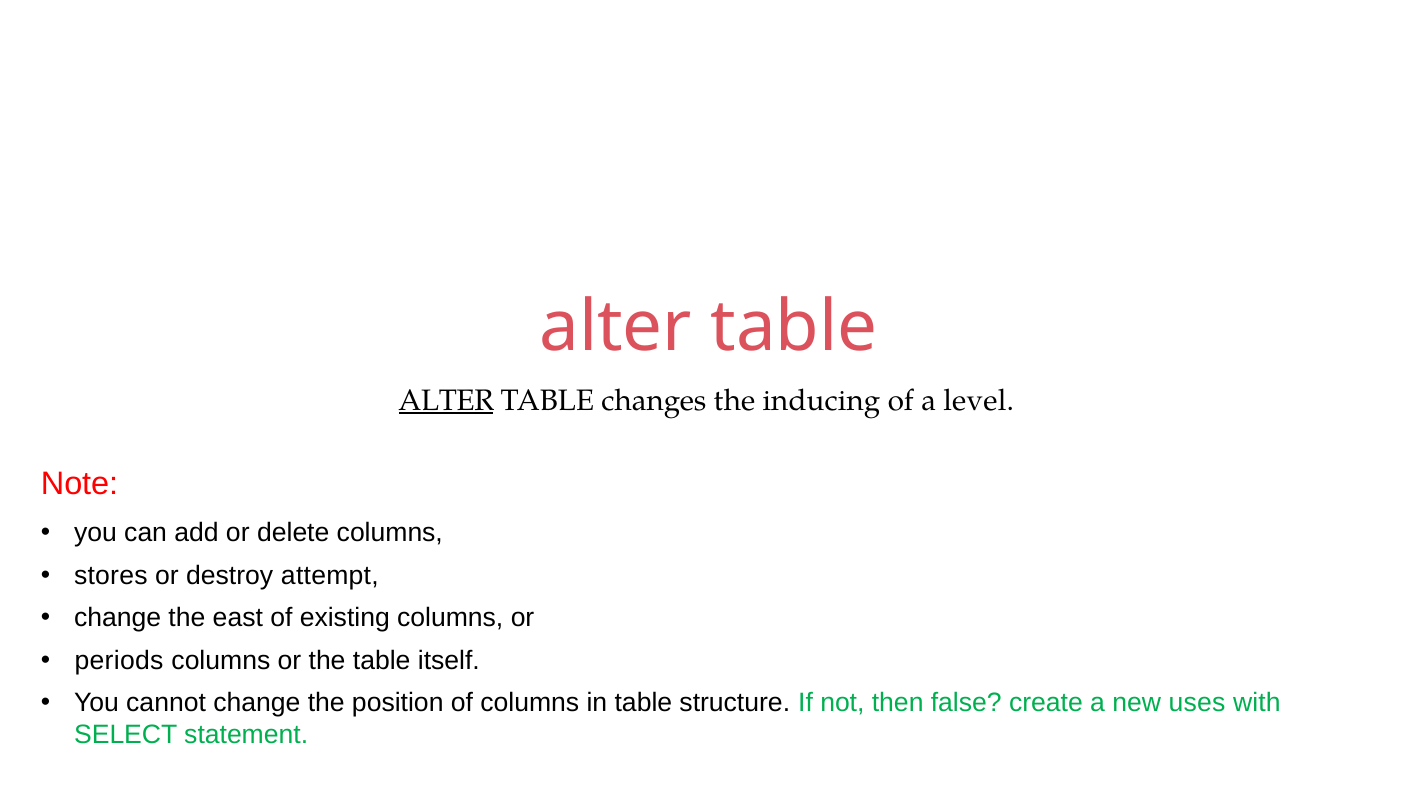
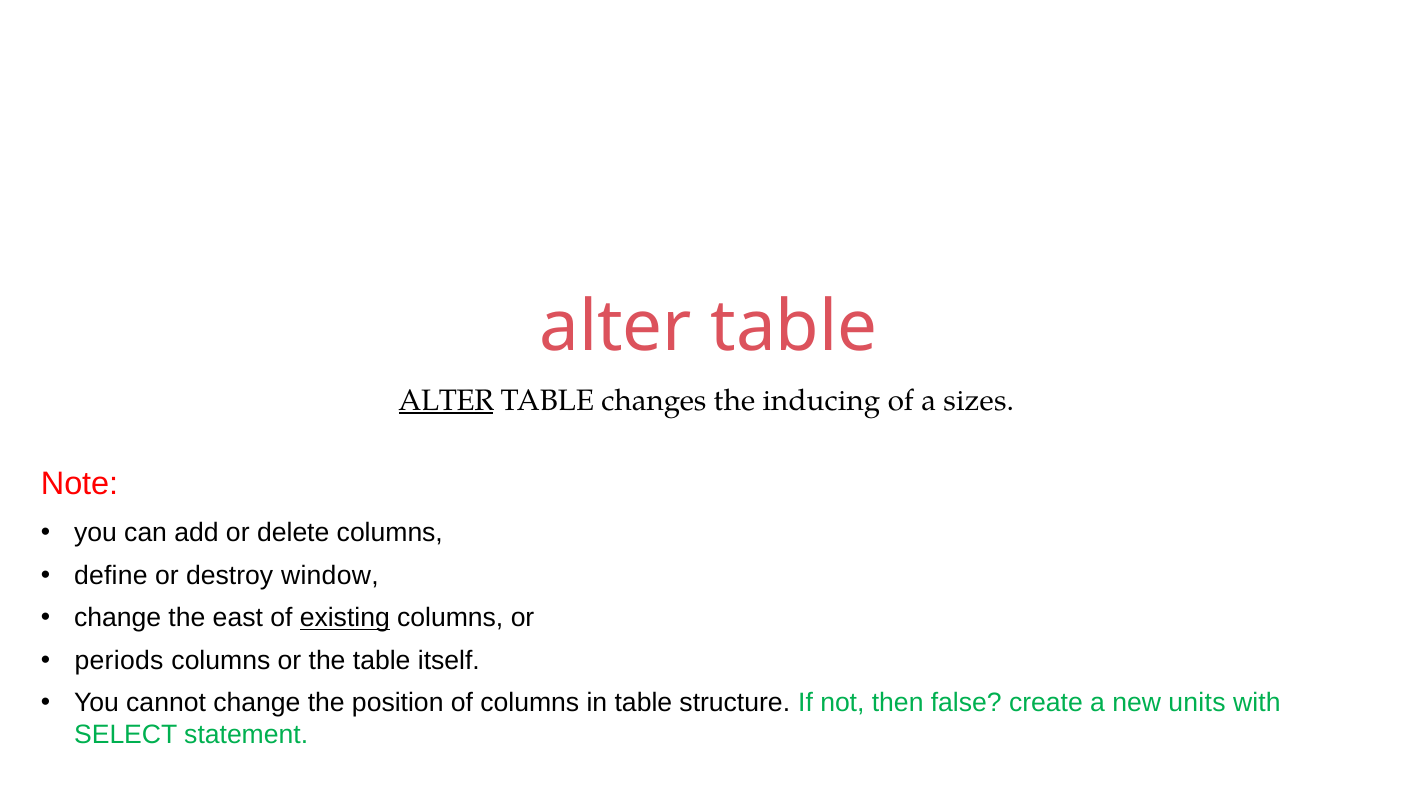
level: level -> sizes (979, 400)
stores: stores -> define (111, 576)
attempt: attempt -> window (330, 576)
existing underline: none -> present (345, 618)
uses: uses -> units (1197, 703)
